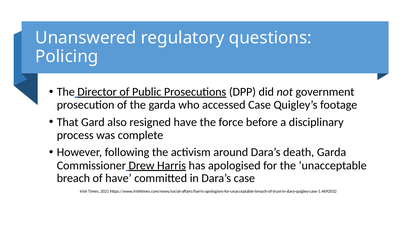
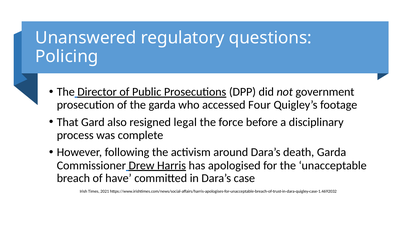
accessed Case: Case -> Four (259, 105)
resigned have: have -> legal (185, 122)
